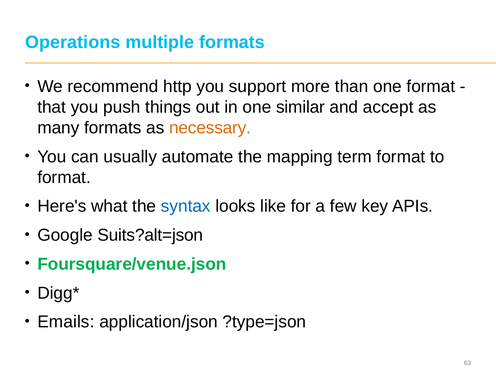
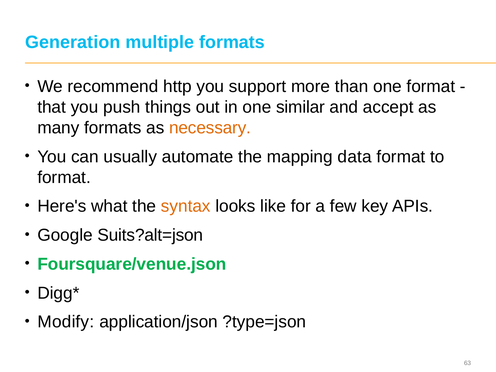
Operations: Operations -> Generation (73, 42)
term: term -> data (355, 157)
syntax colour: blue -> orange (186, 206)
Emails: Emails -> Modify (66, 322)
